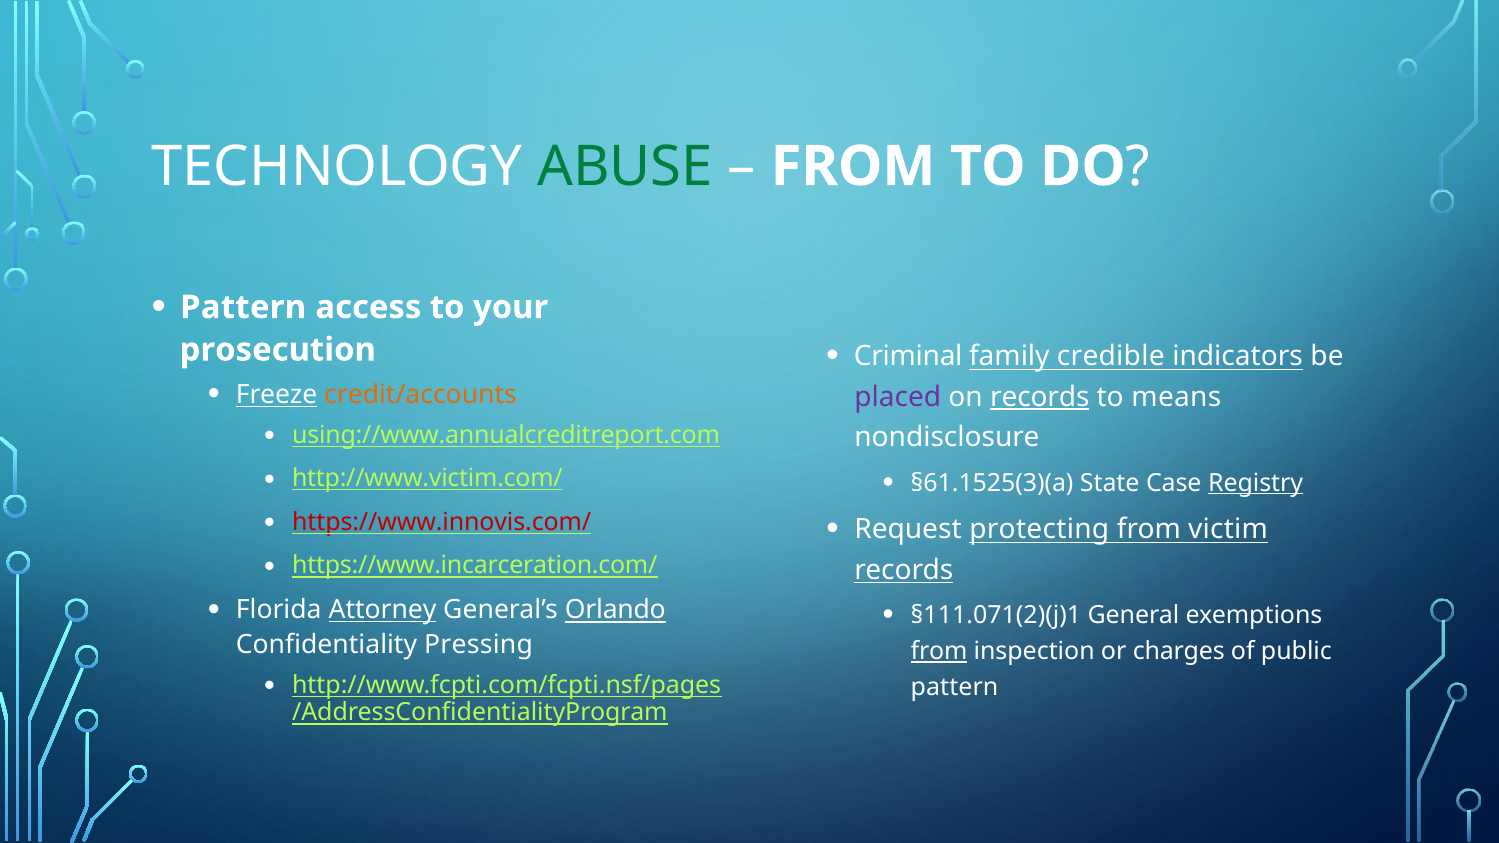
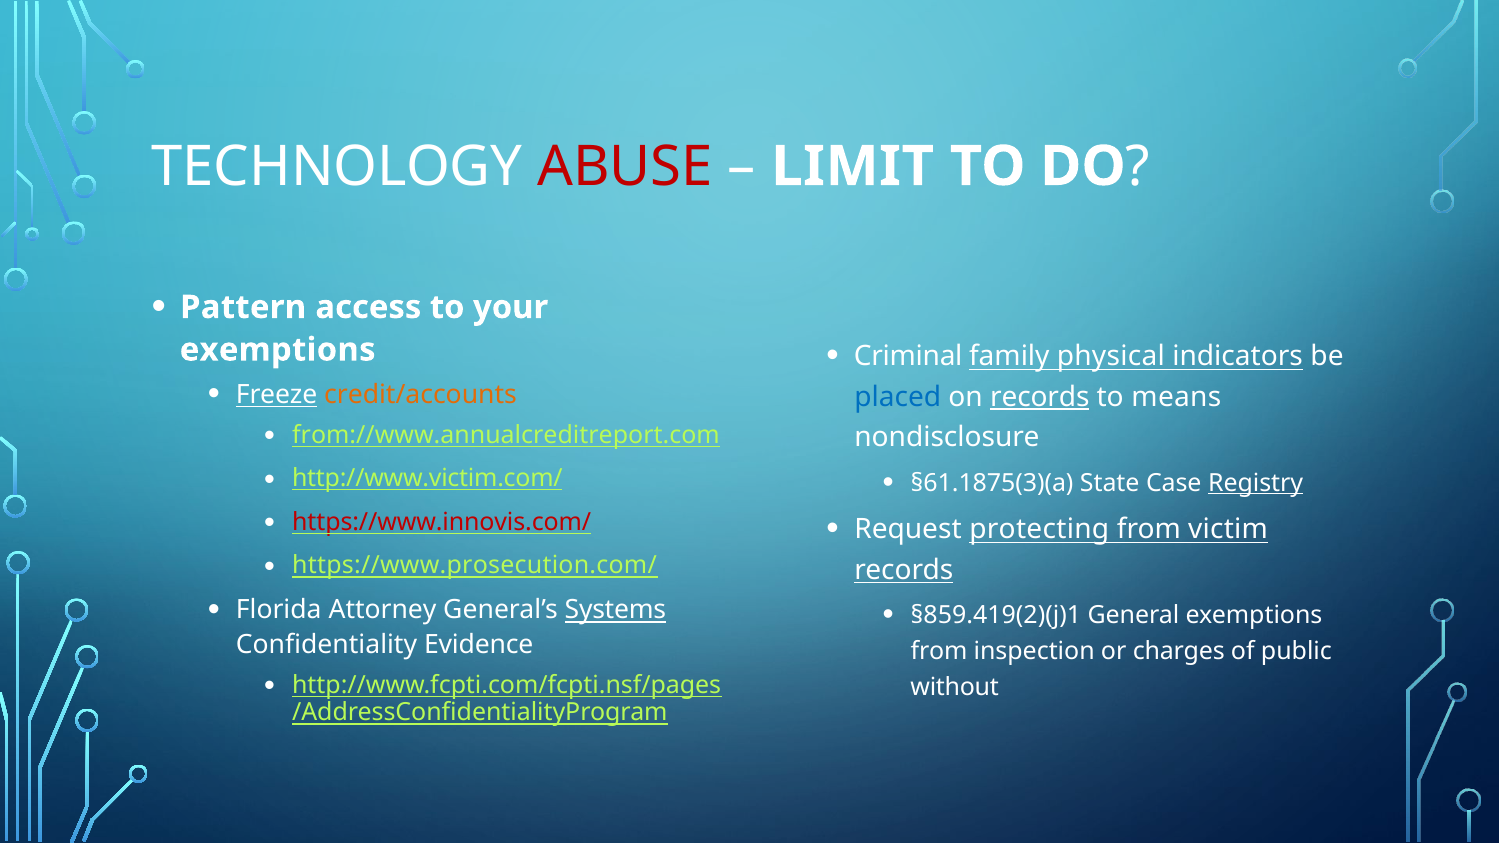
ABUSE colour: green -> red (625, 167)
FROM: FROM -> LIMIT (853, 167)
credible: credible -> physical (1111, 357)
prosecution: prosecution -> exemptions (278, 350)
placed colour: purple -> blue (898, 397)
using://www.annualcreditreport.com: using://www.annualcreditreport.com -> from://www.annualcreditreport.com (506, 435)
§61.1525(3)(a: §61.1525(3)(a -> §61.1875(3)(a (992, 483)
https://www.incarceration.com/: https://www.incarceration.com/ -> https://www.prosecution.com/ (474, 566)
Attorney underline: present -> none (383, 610)
Orlando: Orlando -> Systems (615, 610)
§111.071(2)(j)1: §111.071(2)(j)1 -> §859.419(2)(j)1 (996, 615)
Pressing: Pressing -> Evidence (479, 645)
from underline: present -> none (939, 651)
pattern: pattern -> without (955, 687)
